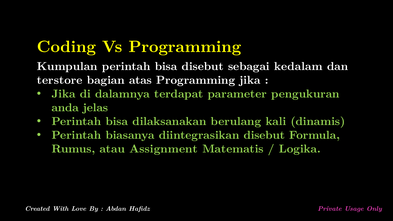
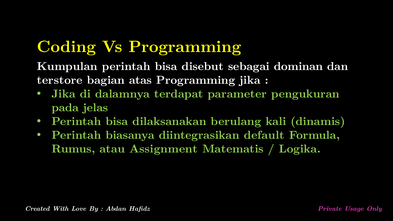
kedalam: kedalam -> dominan (298, 66)
anda: anda -> pada (65, 108)
diintegrasikan disebut: disebut -> default (264, 135)
